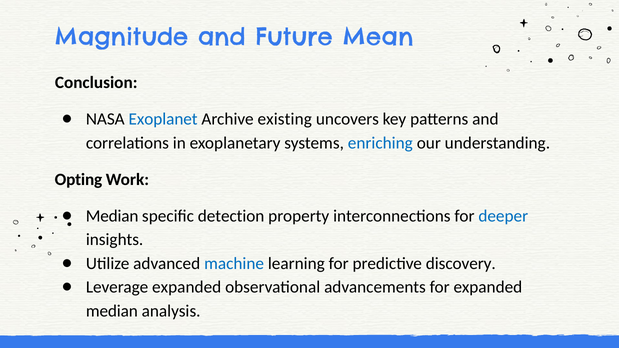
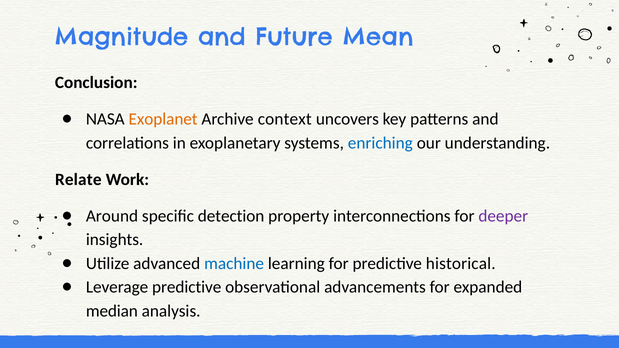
Exoplanet colour: blue -> orange (163, 119)
existing: existing -> context (285, 119)
Opting: Opting -> Relate (78, 180)
Median: Median -> Around (112, 216)
deeper colour: blue -> purple (503, 216)
discovery: discovery -> historical (461, 264)
Leverage expanded: expanded -> predictive (187, 287)
